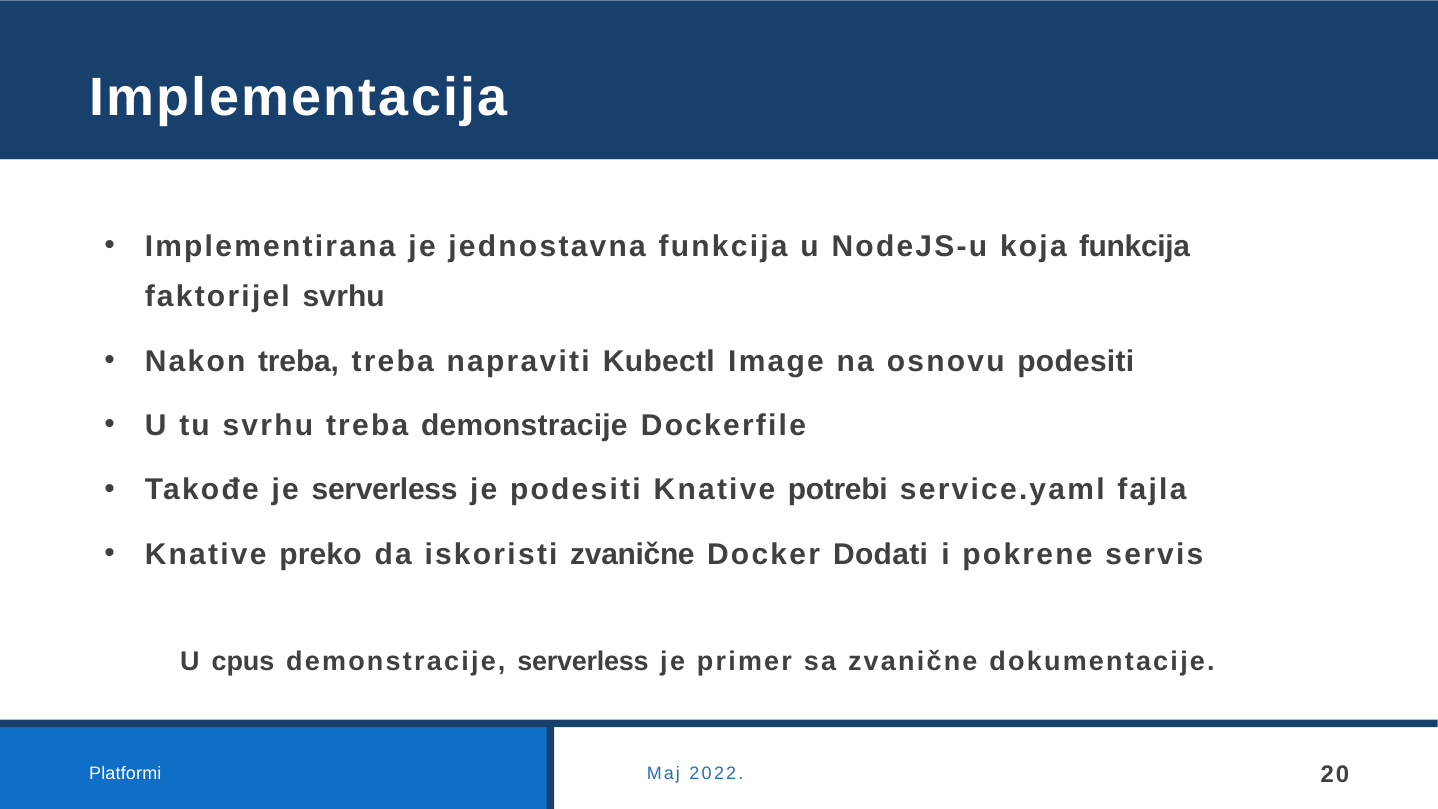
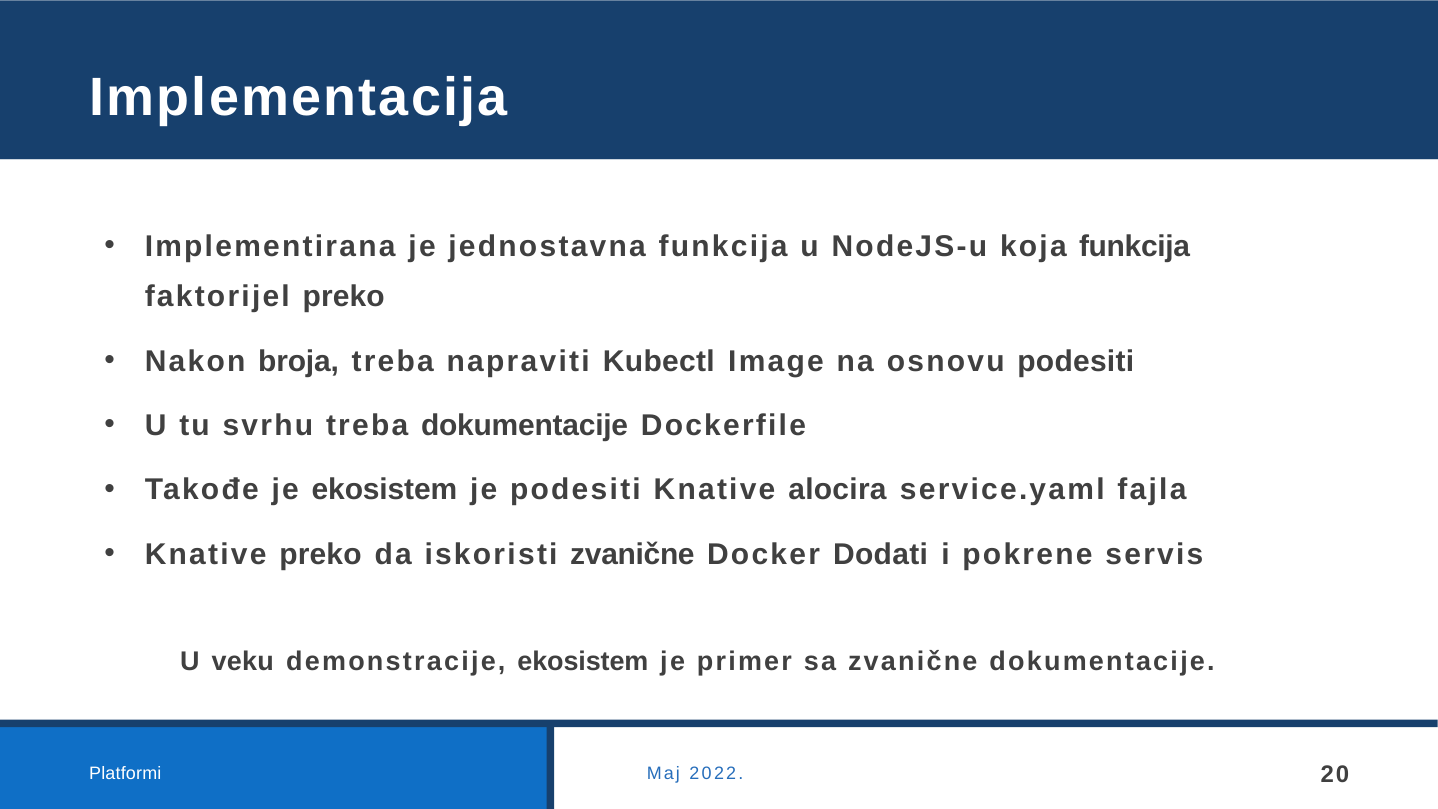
faktorijel svrhu: svrhu -> preko (344, 297)
Nakon treba: treba -> broja (299, 361)
treba demonstracije: demonstracije -> dokumentacije (525, 426)
je serverless: serverless -> ekosistem (384, 490)
potrebi: potrebi -> alocira (837, 490)
cpus: cpus -> veku (243, 662)
demonstracije serverless: serverless -> ekosistem (583, 662)
